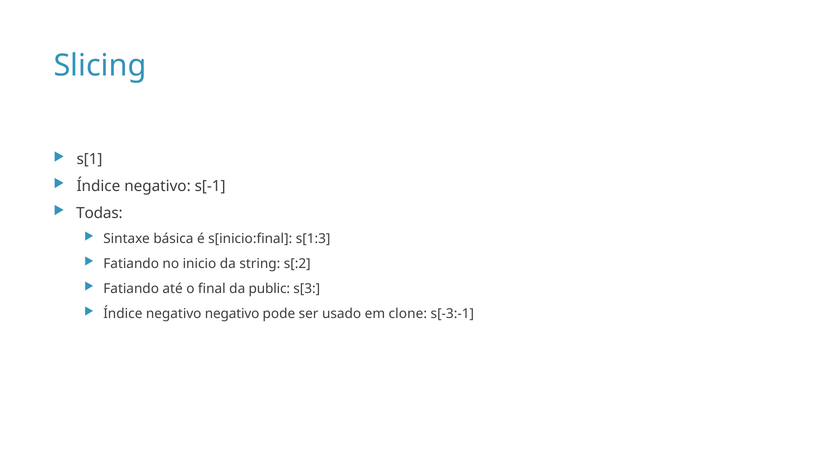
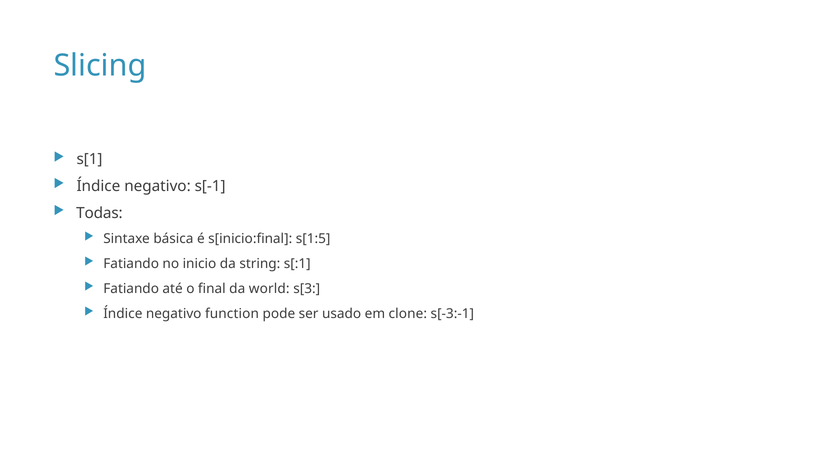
s[1:3: s[1:3 -> s[1:5 (313, 239)
s[:2: s[:2 -> s[:1 (297, 264)
public: public -> world (269, 288)
negativo negativo: negativo -> function (232, 313)
